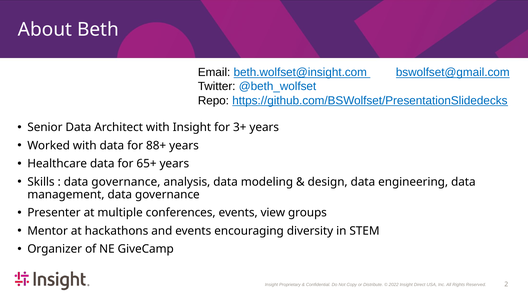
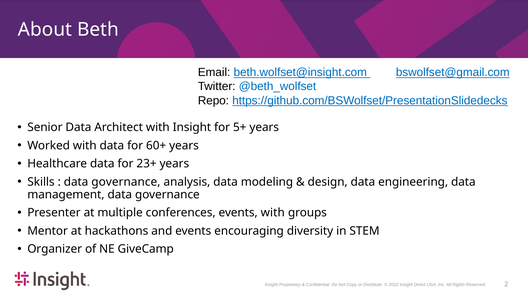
3+: 3+ -> 5+ (240, 127)
88+: 88+ -> 60+ (156, 146)
65+: 65+ -> 23+ (147, 164)
events view: view -> with (273, 213)
